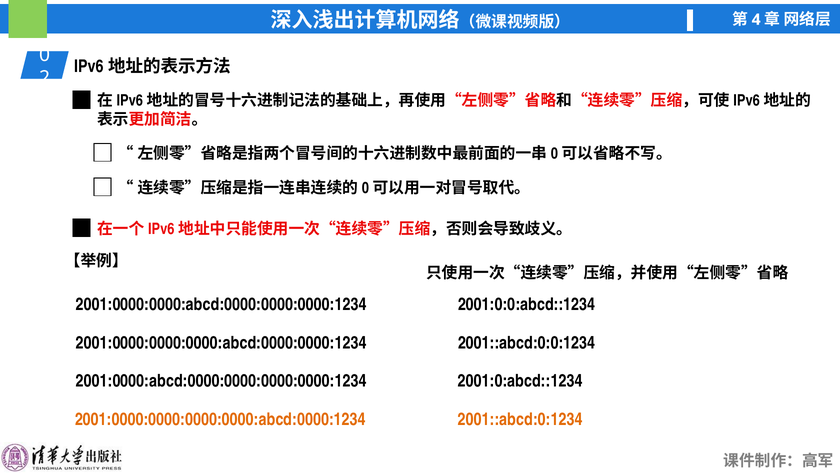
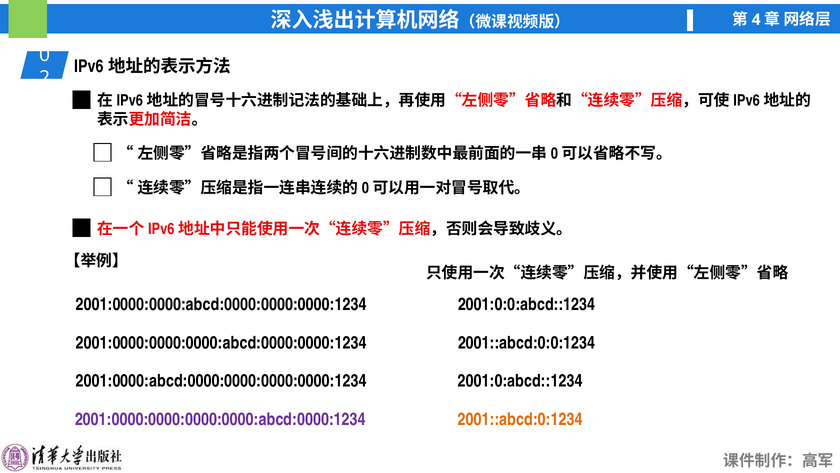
2001:0000:0000:0000:0000:abcd:0000:1234 colour: orange -> purple (220, 419)
